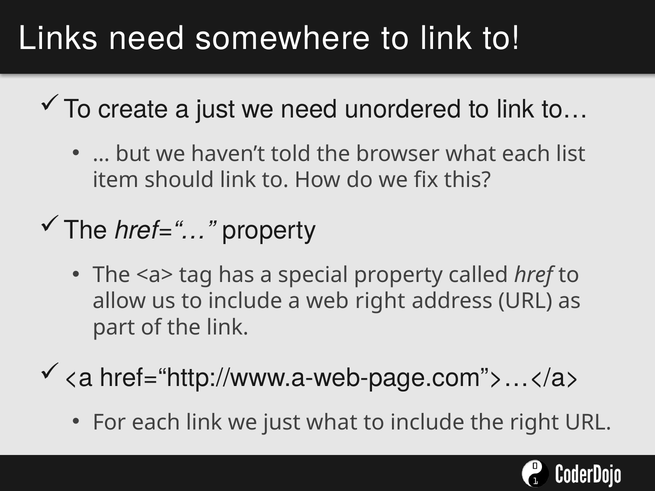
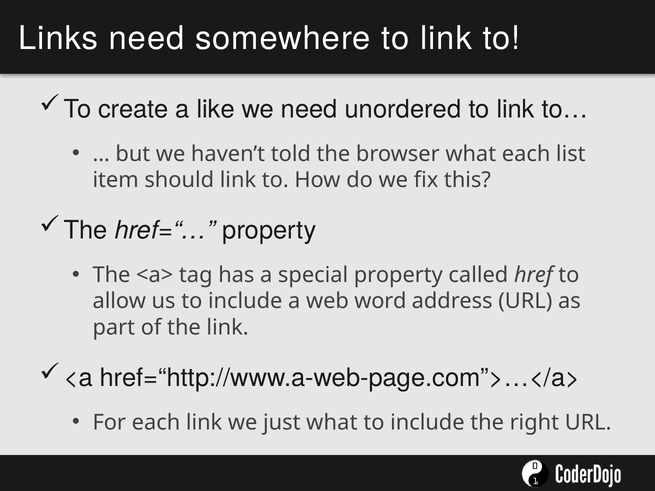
a just: just -> like (216, 110)
web right: right -> word (380, 301)
